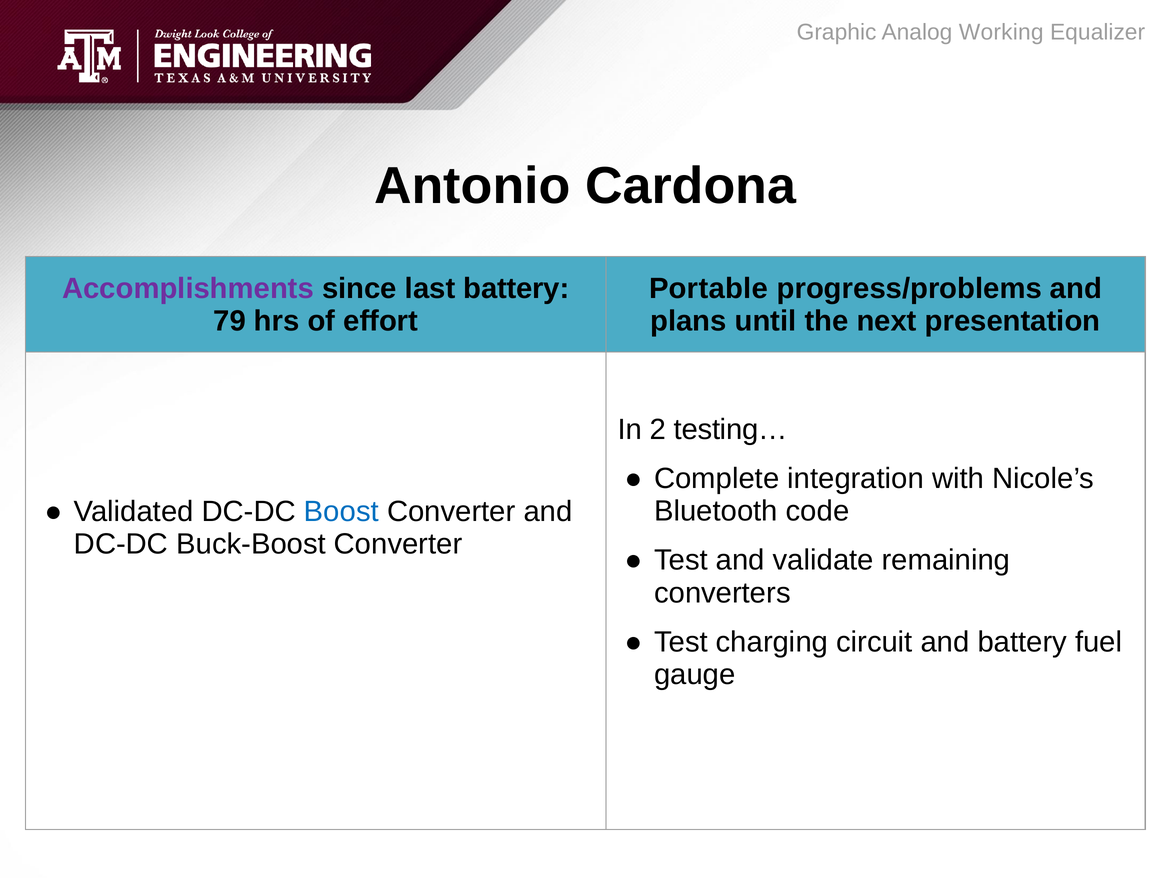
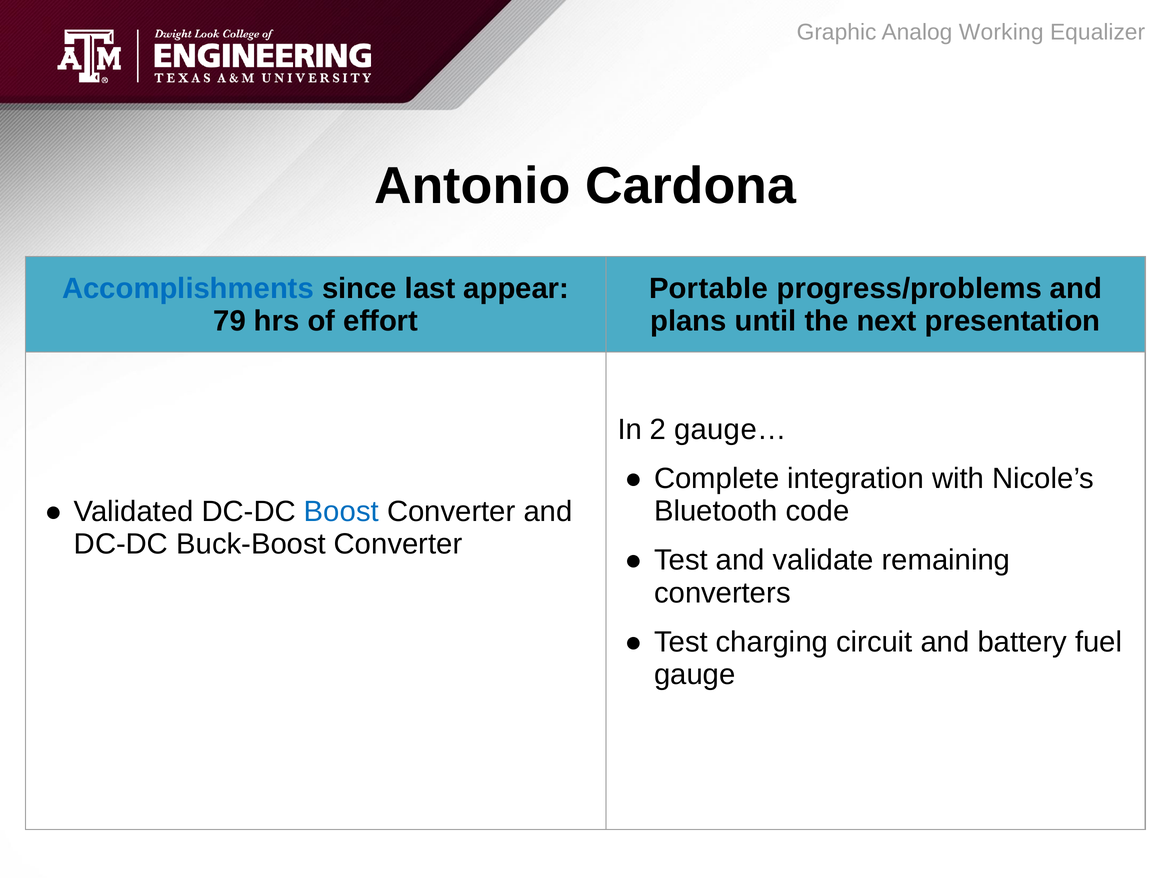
Accomplishments colour: purple -> blue (188, 288)
last battery: battery -> appear (516, 288)
testing…: testing… -> gauge… (730, 430)
